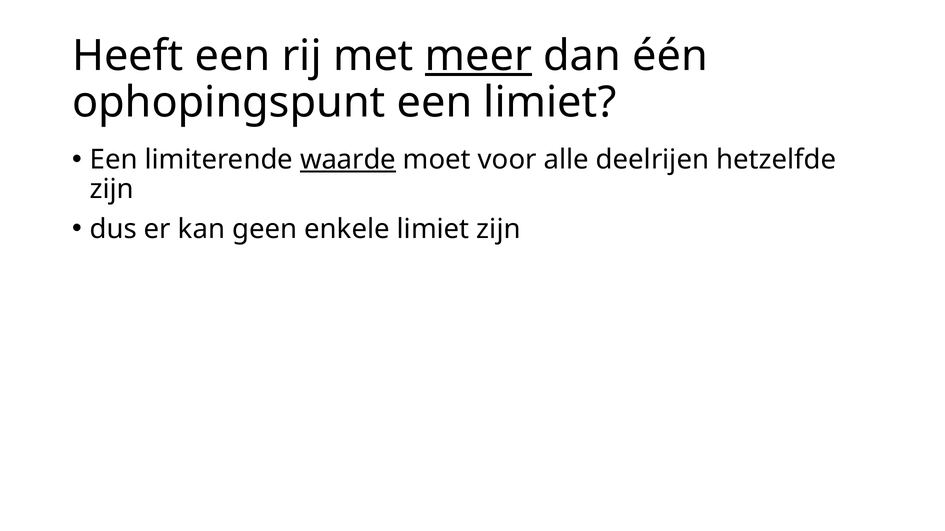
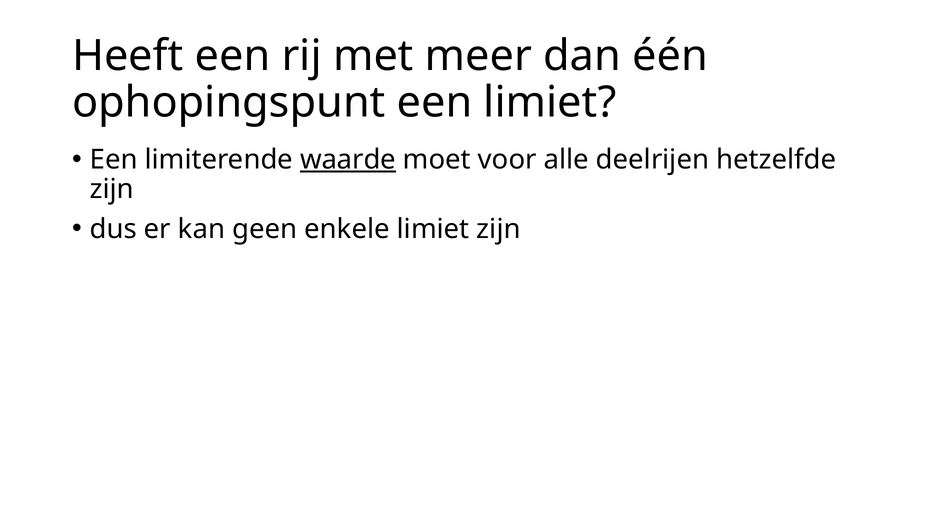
meer underline: present -> none (478, 56)
